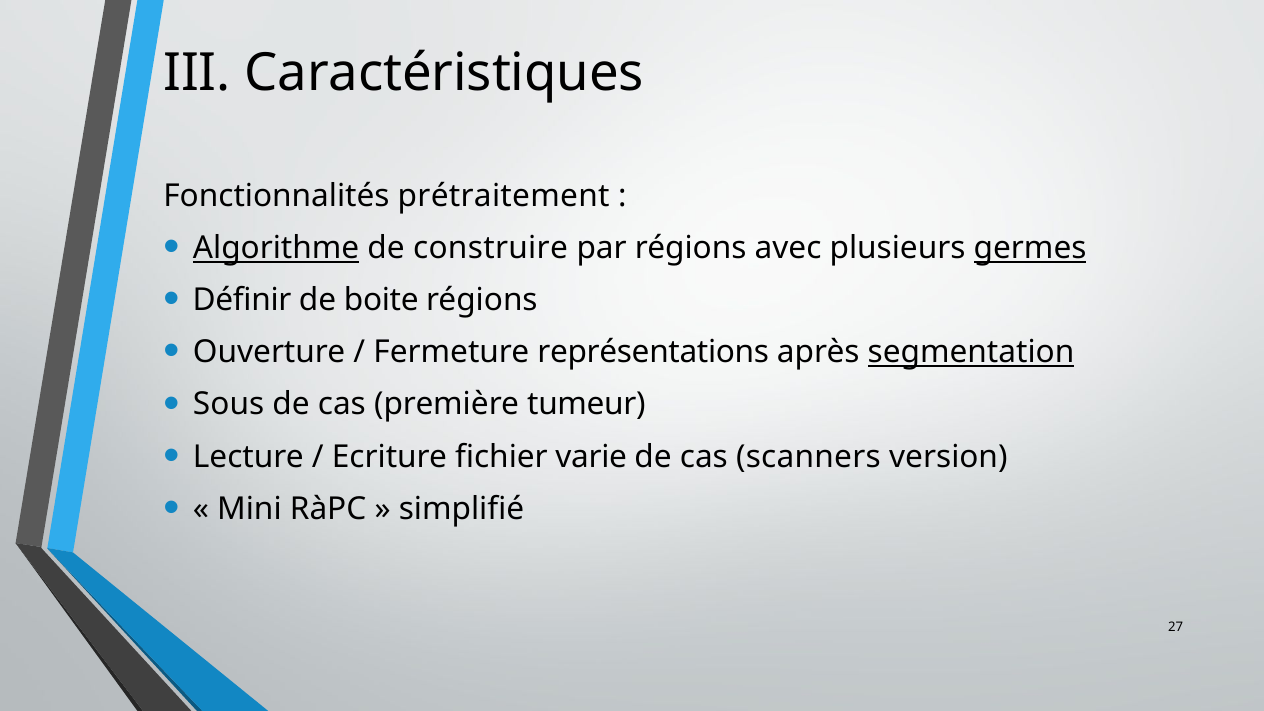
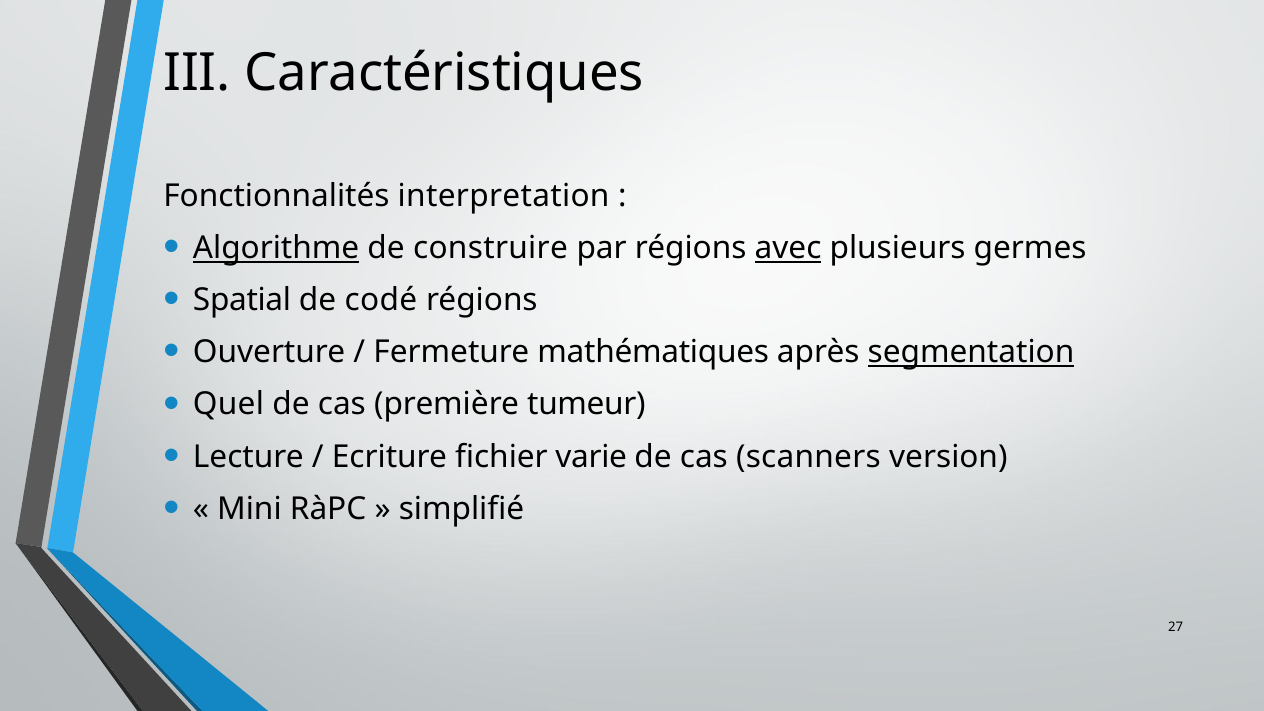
prétraitement: prétraitement -> interpretation (504, 196)
avec underline: none -> present (788, 248)
germes underline: present -> none (1030, 248)
Définir: Définir -> Spatial (242, 300)
boite: boite -> codé (381, 300)
représentations: représentations -> mathématiques (653, 352)
Sous: Sous -> Quel (228, 404)
